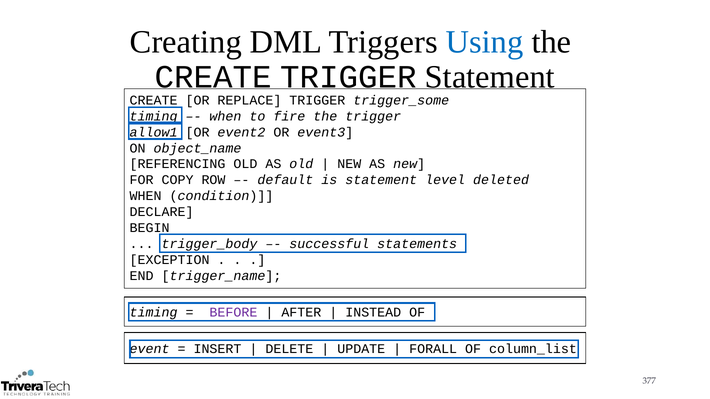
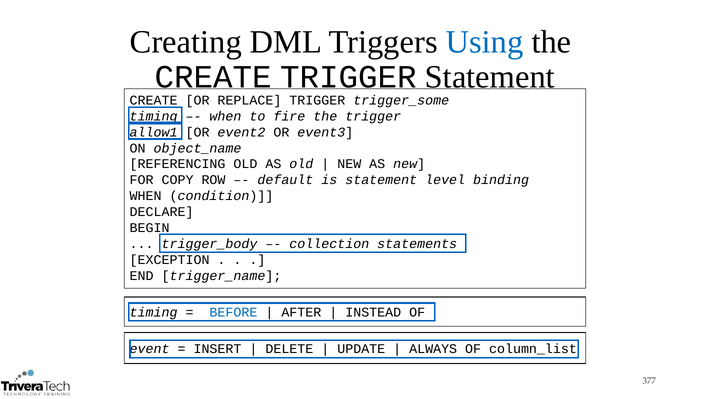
deleted: deleted -> binding (501, 180)
successful: successful -> collection (329, 244)
BEFORE colour: purple -> blue (233, 313)
FORALL: FORALL -> ALWAYS (433, 349)
